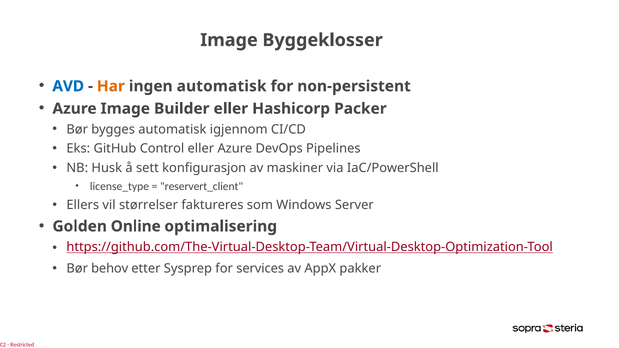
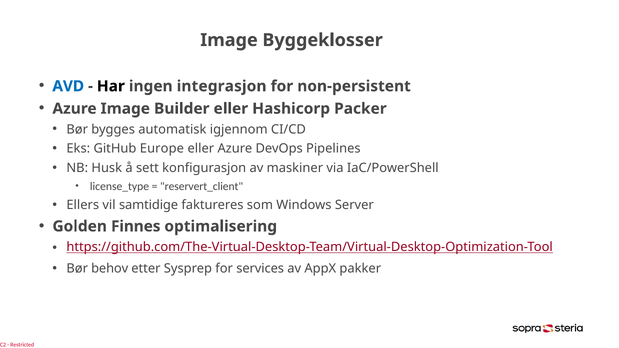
Har colour: orange -> black (111, 86)
ingen automatisk: automatisk -> integrasjon (222, 86)
Control: Control -> Europe (162, 149)
størrelser: størrelser -> samtidige (149, 205)
Online: Online -> Finnes (136, 226)
